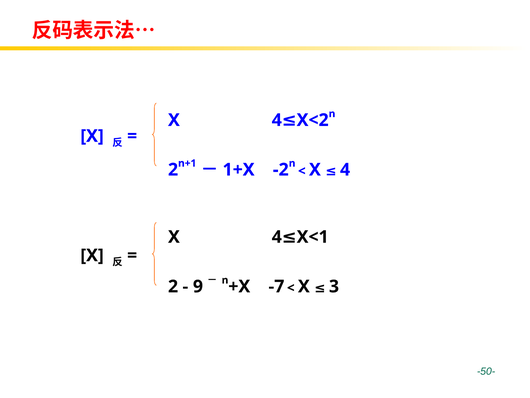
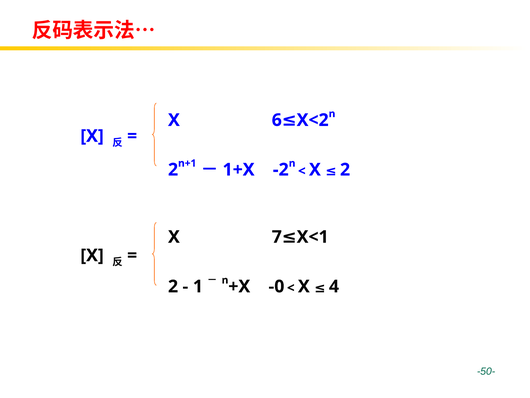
4: 4 -> 6 (277, 120)
4: 4 -> 2 (345, 169)
4: 4 -> 7 (277, 237)
9: 9 -> 1 (198, 286)
-7: -7 -> -0 (276, 286)
3: 3 -> 4 (334, 286)
